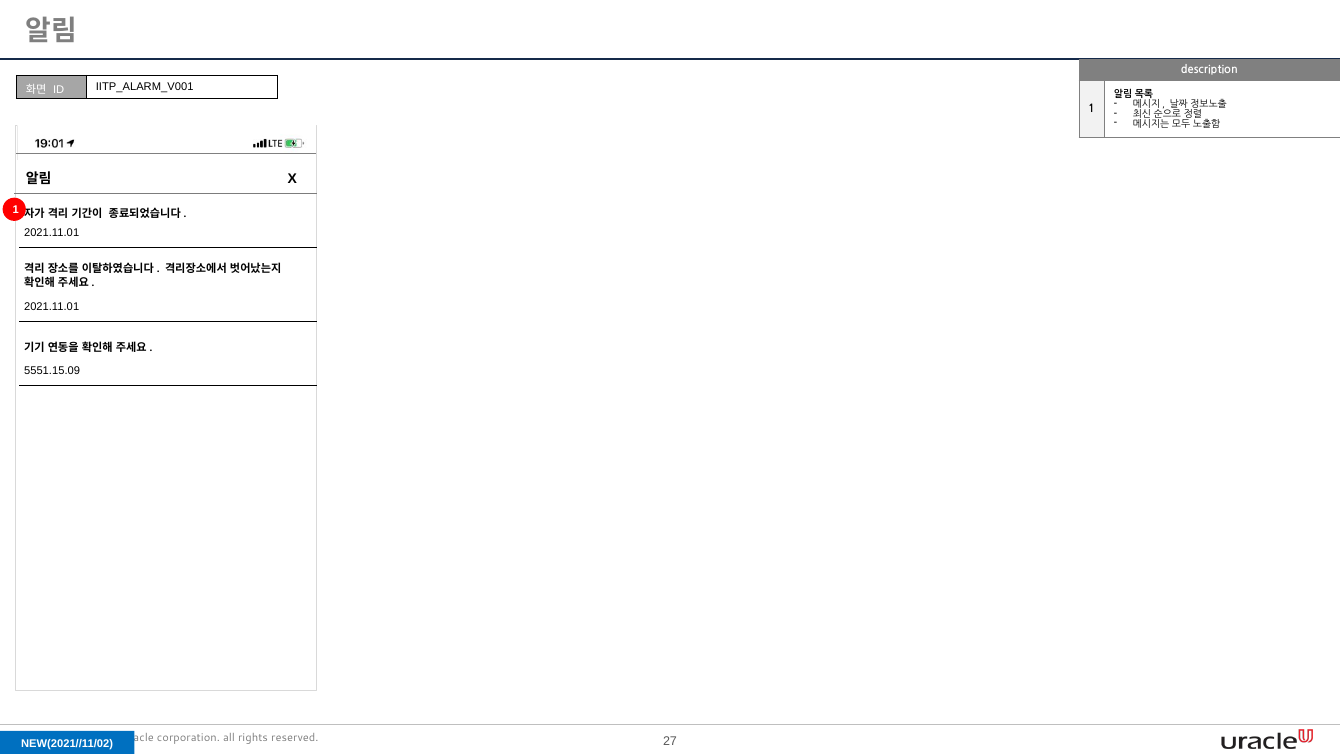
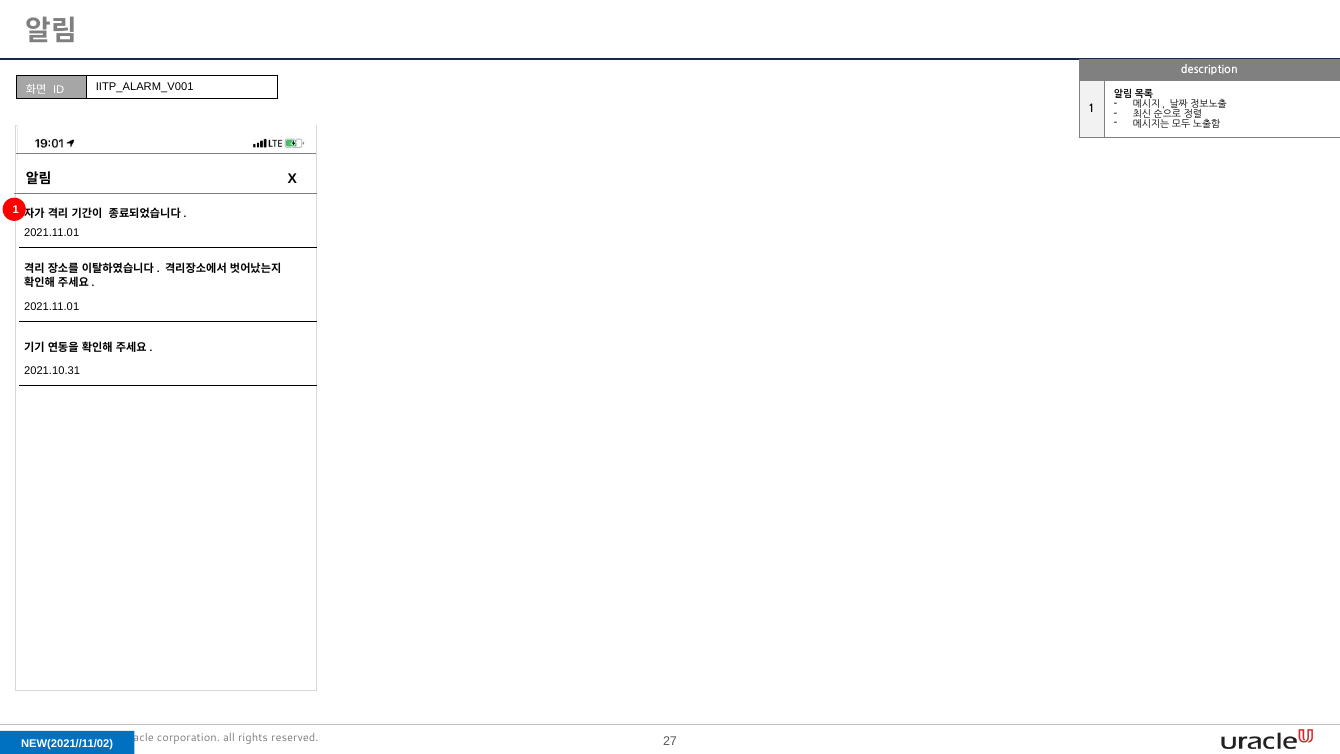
5551.15.09: 5551.15.09 -> 2021.10.31 (52, 371)
